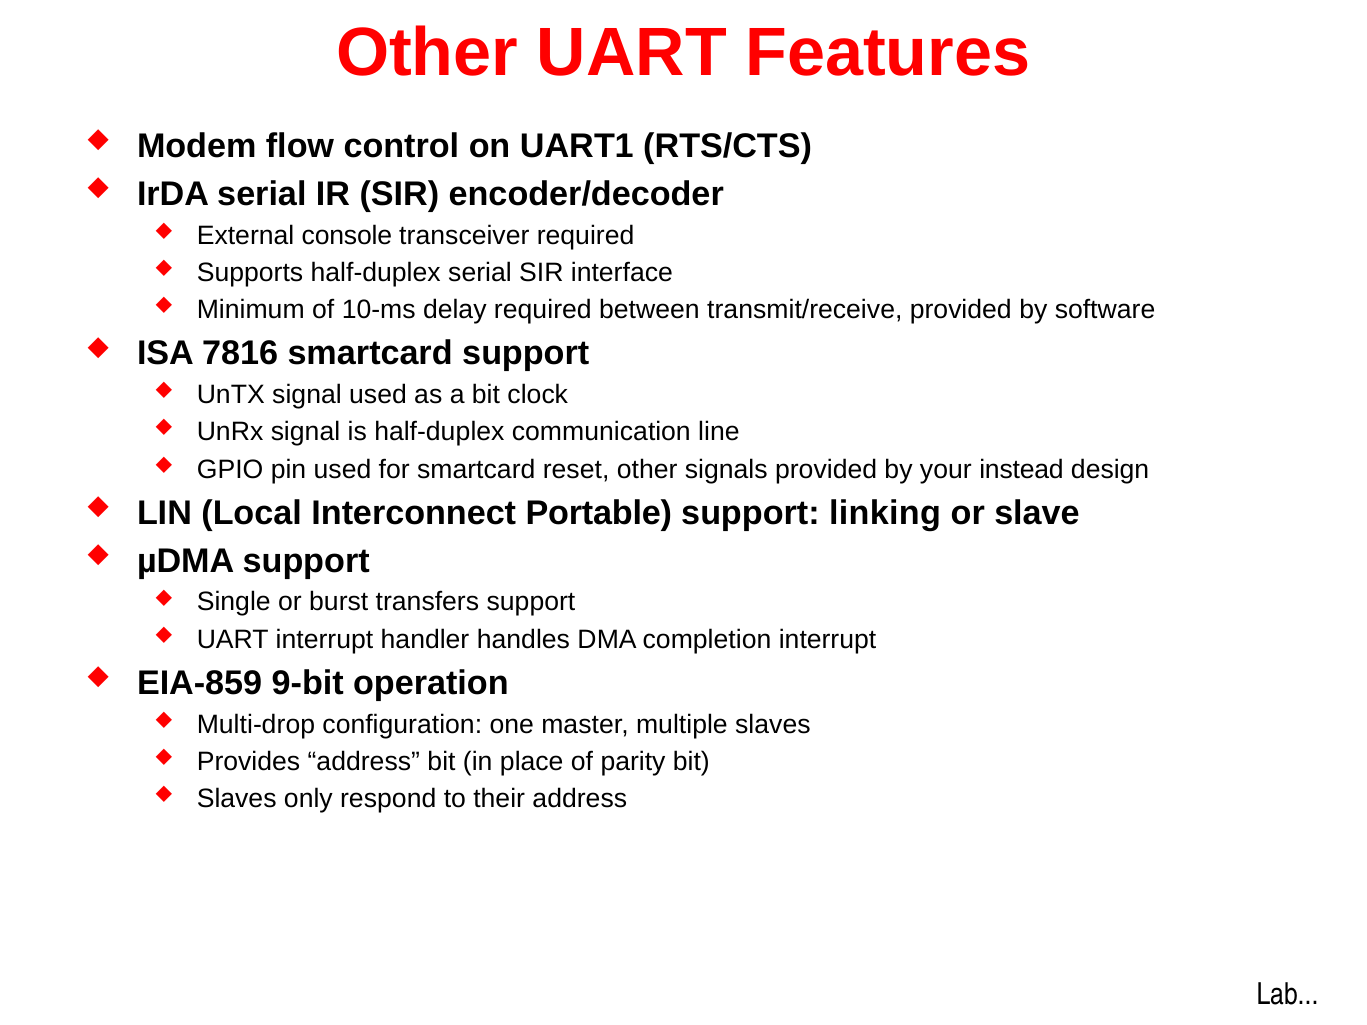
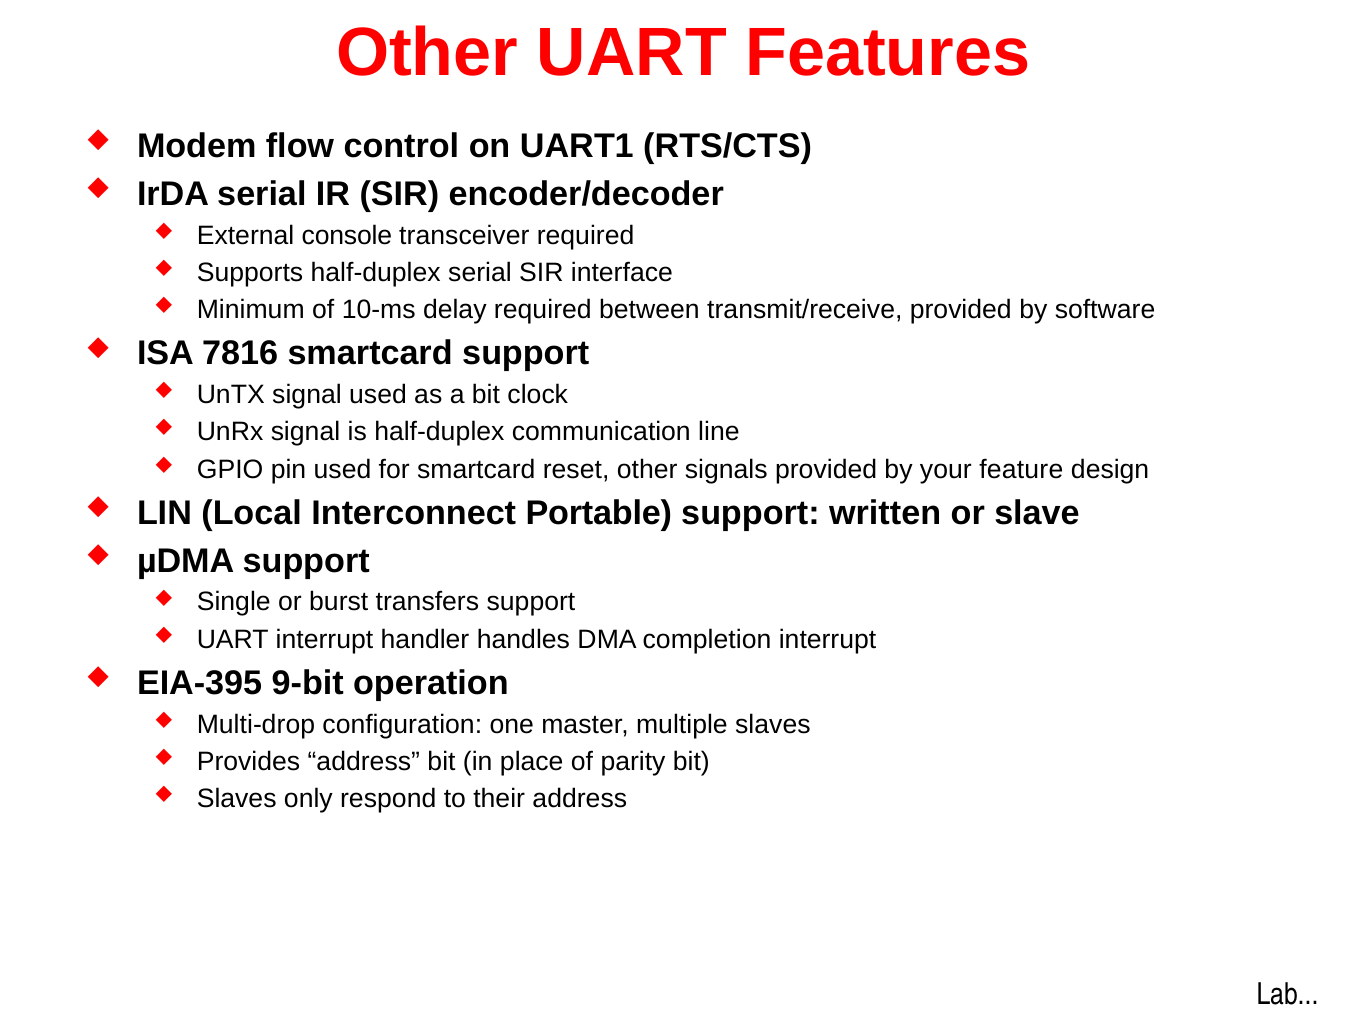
instead: instead -> feature (1021, 469)
linking: linking -> written (885, 513)
EIA-859: EIA-859 -> EIA-395 (200, 683)
